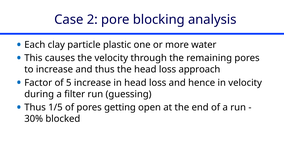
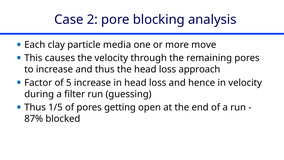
plastic: plastic -> media (117, 45)
water: water -> move (204, 45)
30%: 30% -> 87% (34, 119)
